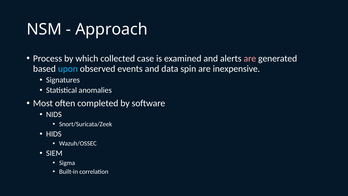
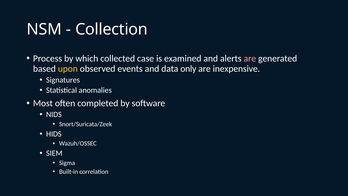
Approach: Approach -> Collection (112, 29)
upon colour: light blue -> yellow (68, 69)
spin: spin -> only (188, 69)
